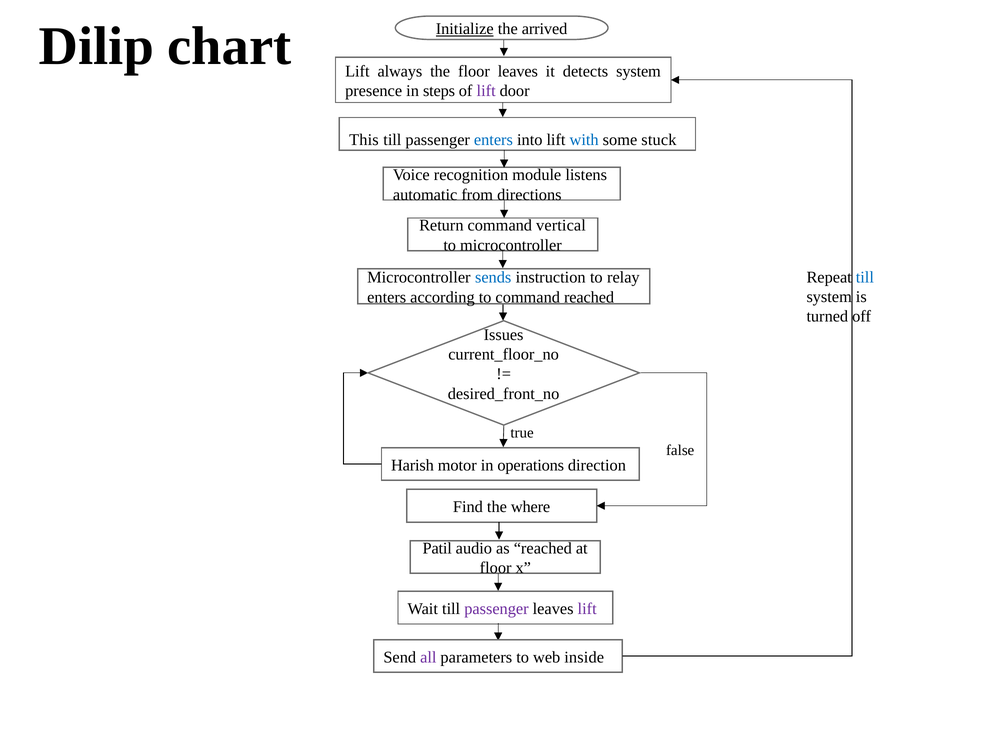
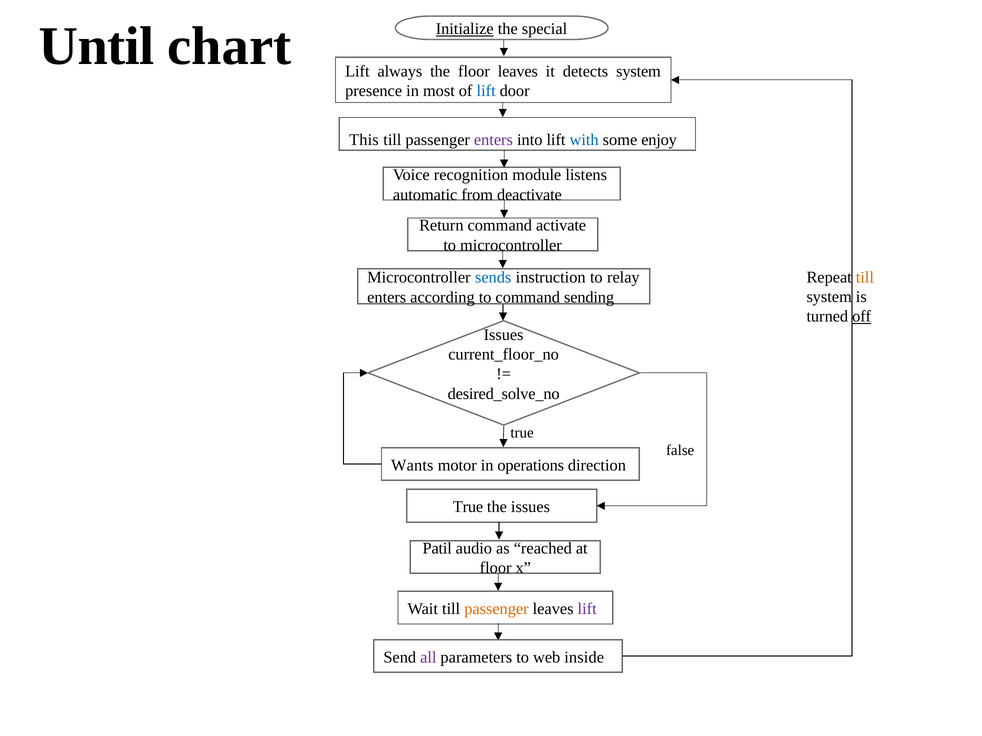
Dilip: Dilip -> Until (97, 46)
arrived: arrived -> special (544, 29)
steps: steps -> most (439, 91)
lift colour: purple -> blue (486, 91)
enters colour: blue -> purple (493, 140)
stuck: stuck -> enjoy (659, 140)
directions: directions -> deactivate (529, 195)
vertical: vertical -> activate (561, 226)
till colour: blue -> orange (865, 278)
command reached: reached -> sending (589, 297)
off underline: none -> present (862, 317)
desired_front_no: desired_front_no -> desired_solve_no (504, 394)
Harish: Harish -> Wants (412, 465)
Find: Find -> True (468, 507)
the where: where -> issues (531, 507)
passenger colour: purple -> orange (496, 609)
